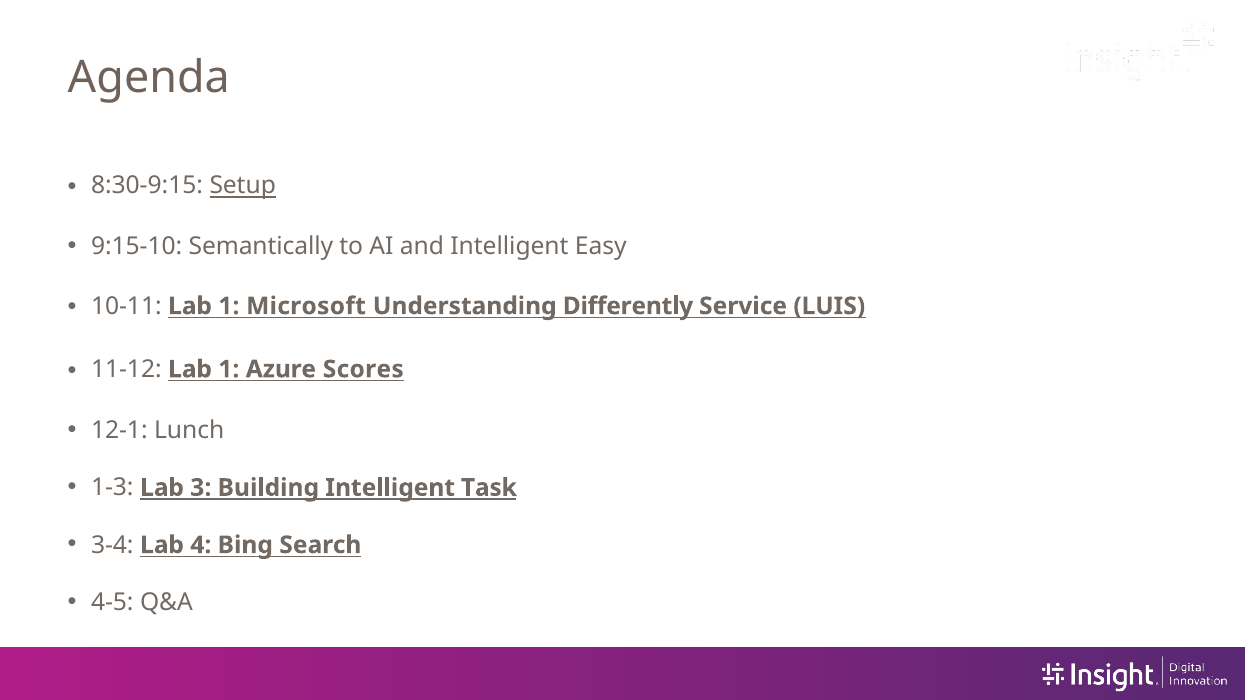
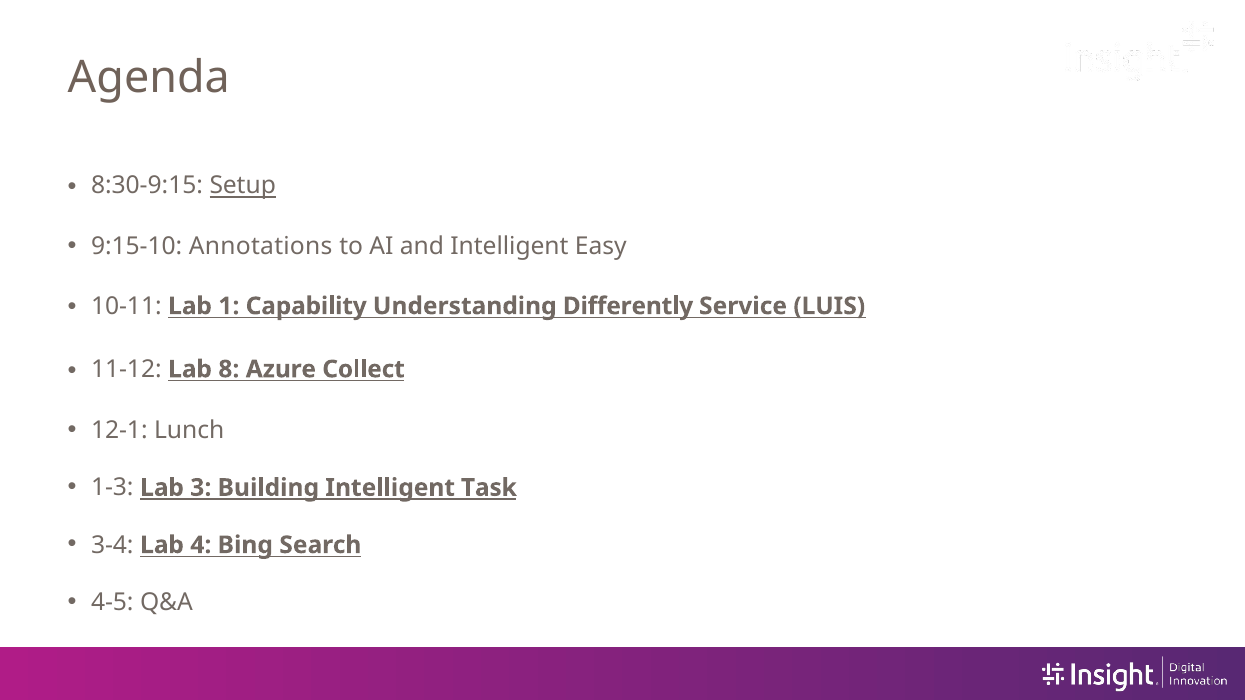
Semantically: Semantically -> Annotations (261, 247)
Microsoft: Microsoft -> Capability (306, 306)
11-12 Lab 1: 1 -> 8 (229, 369)
Scores: Scores -> Collect (363, 369)
